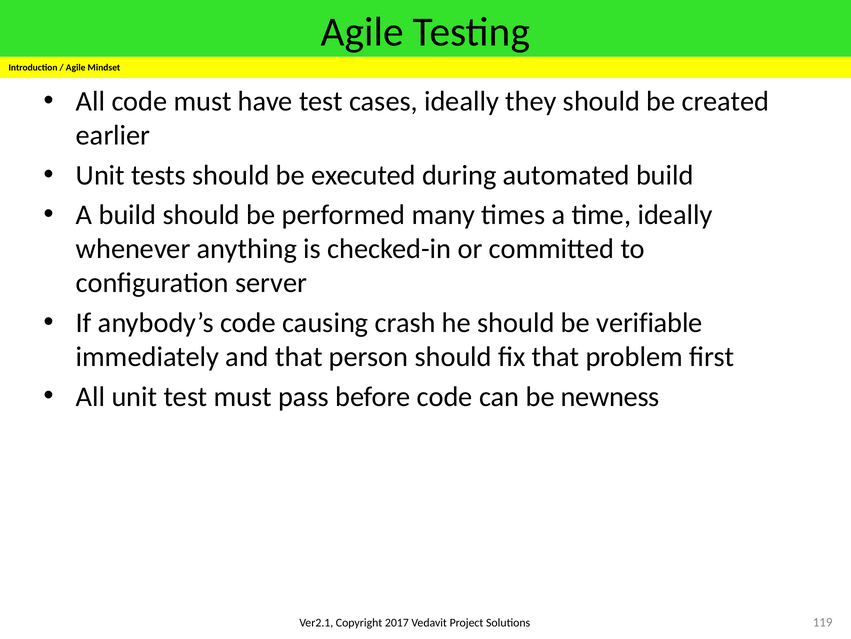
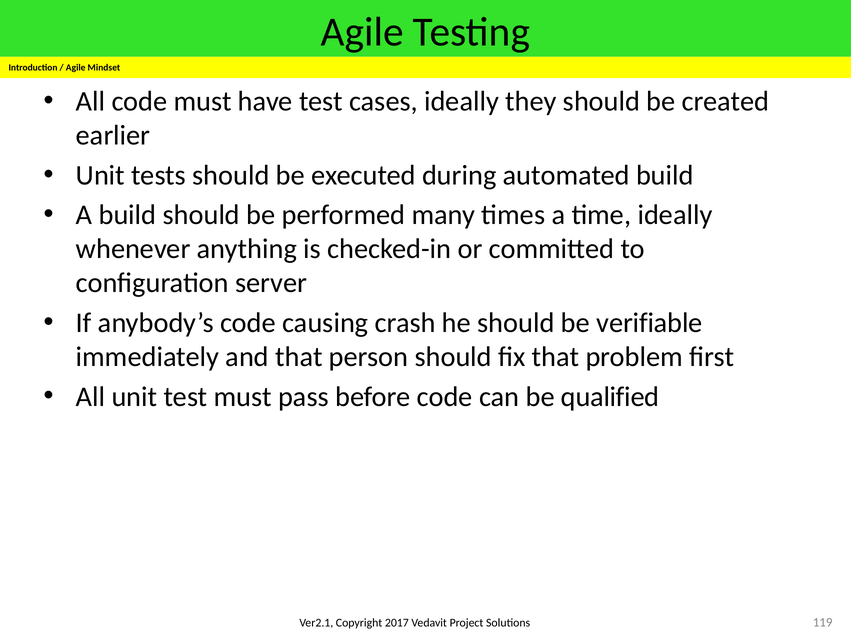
newness: newness -> qualified (610, 396)
